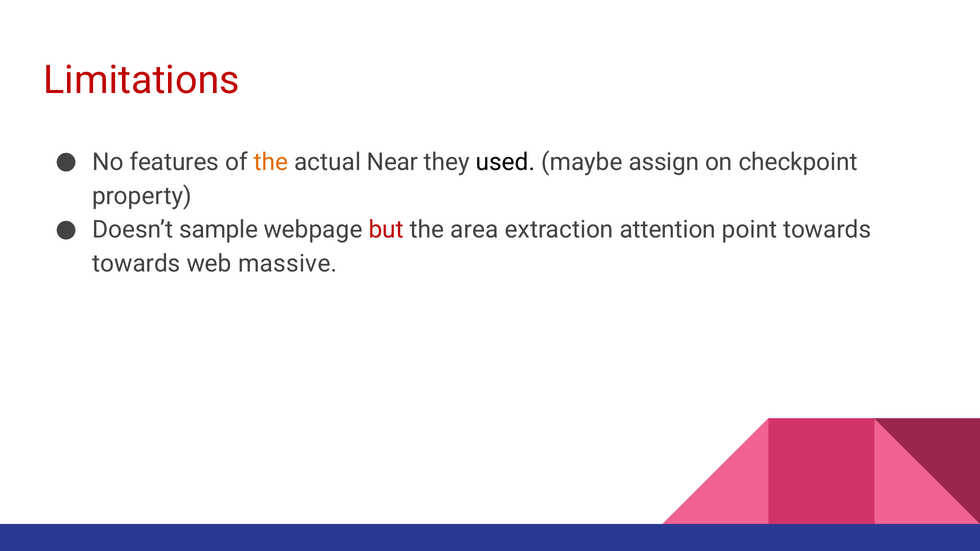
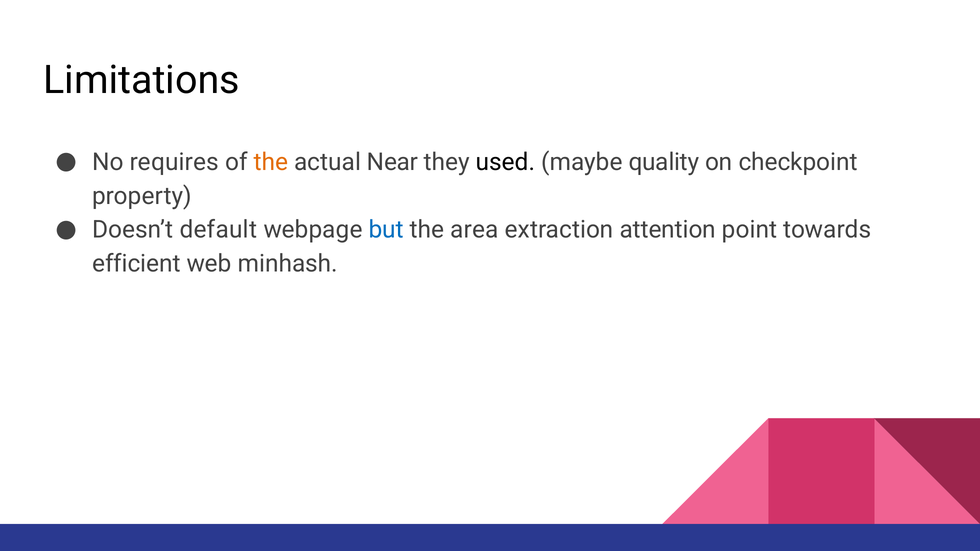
Limitations colour: red -> black (141, 80)
features: features -> requires (174, 162)
assign: assign -> quality (664, 162)
sample: sample -> default (218, 230)
but colour: red -> blue (386, 230)
towards: towards -> efficient (136, 264)
massive: massive -> minhash (288, 264)
